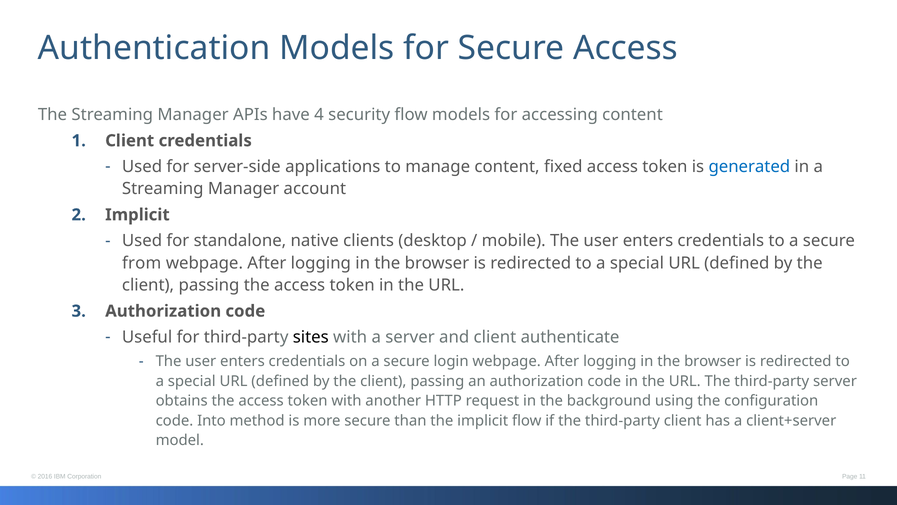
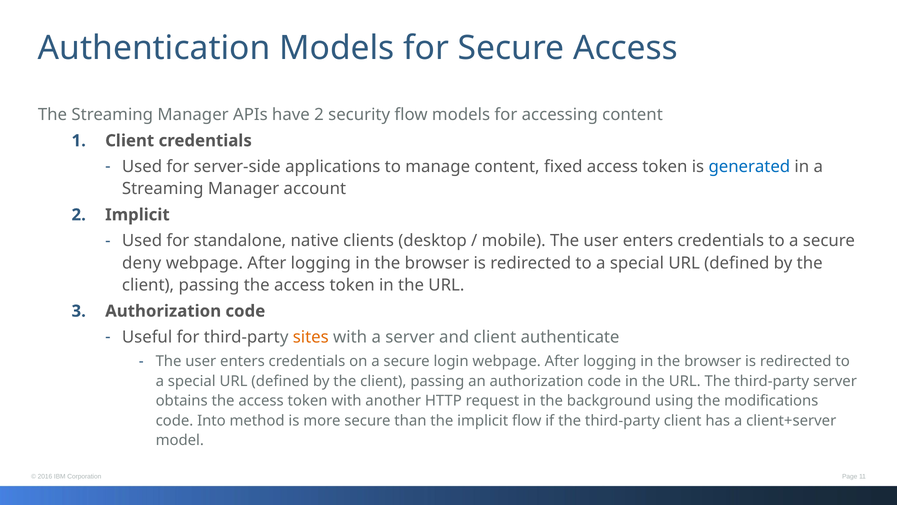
have 4: 4 -> 2 (319, 115)
from: from -> deny (142, 263)
sites colour: black -> orange (311, 337)
configuration: configuration -> modifications (771, 401)
